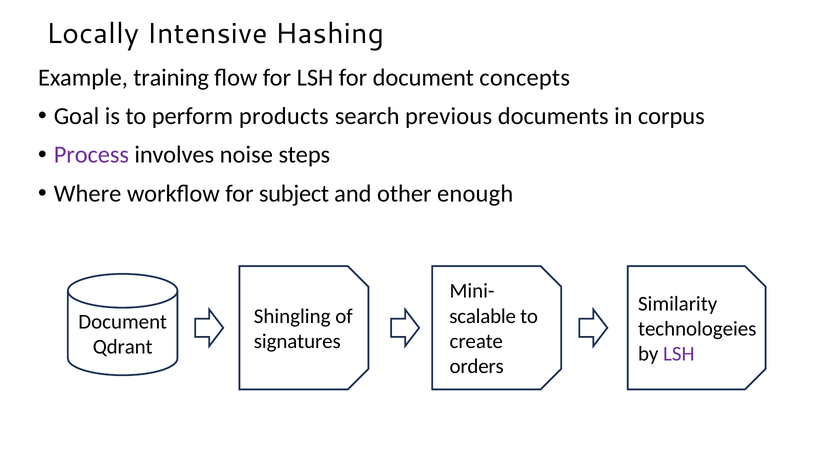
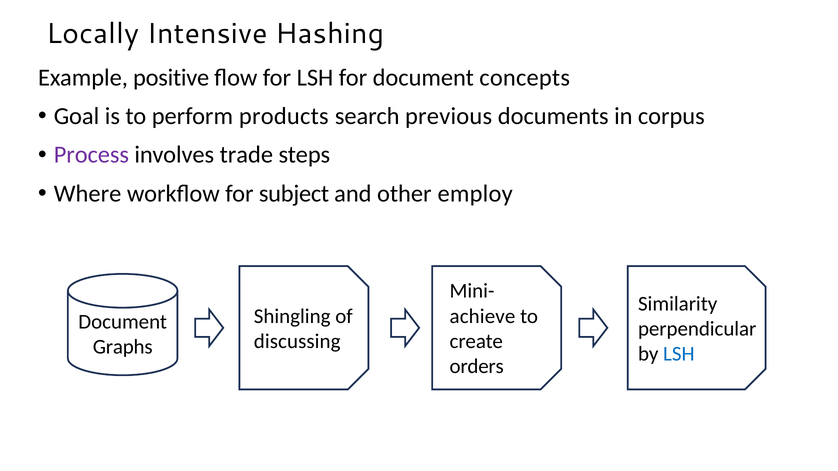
training: training -> positive (171, 78)
noise: noise -> trade (246, 155)
enough: enough -> employ (475, 194)
scalable: scalable -> achieve (482, 316)
technologeies: technologeies -> perpendicular (697, 329)
signatures: signatures -> discussing (297, 342)
Qdrant: Qdrant -> Graphs (123, 347)
LSH colour: purple -> blue (679, 354)
